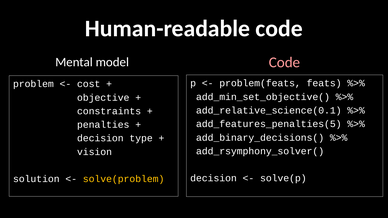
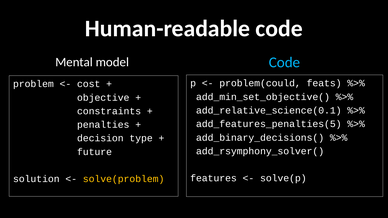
Code colour: pink -> light blue (285, 62)
problem(feats: problem(feats -> problem(could (260, 83)
vision: vision -> future (95, 152)
decision: decision -> features (214, 178)
